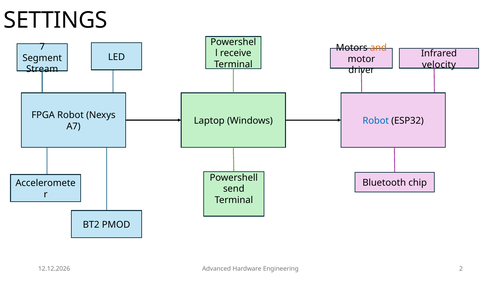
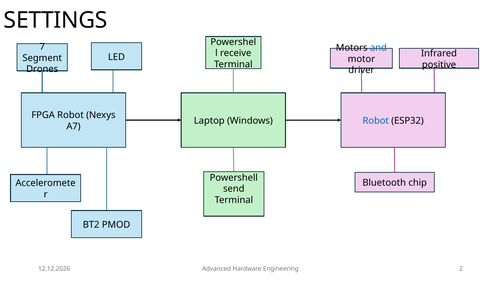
and colour: orange -> blue (378, 48)
velocity: velocity -> positive (439, 65)
Stream: Stream -> Drones (42, 69)
